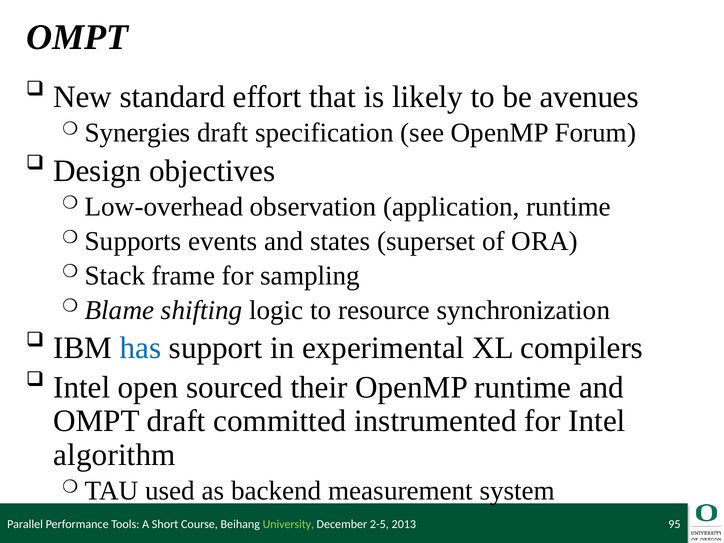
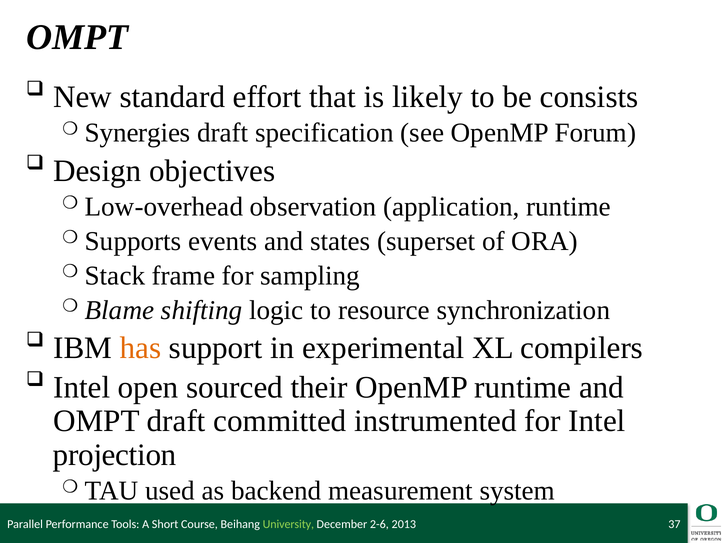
avenues: avenues -> consists (589, 97)
has colour: blue -> orange (140, 348)
algorithm: algorithm -> projection (115, 455)
2-5: 2-5 -> 2-6 (379, 524)
95: 95 -> 37 (674, 524)
